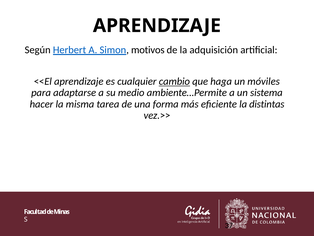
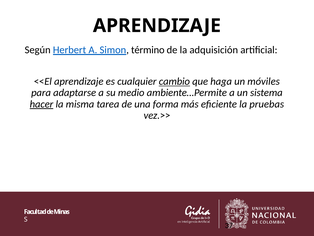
motivos: motivos -> término (148, 50)
hacer underline: none -> present (42, 104)
distintas: distintas -> pruebas (267, 104)
